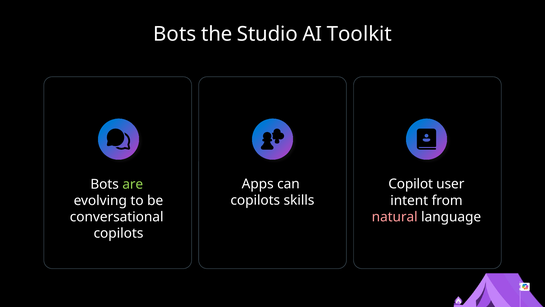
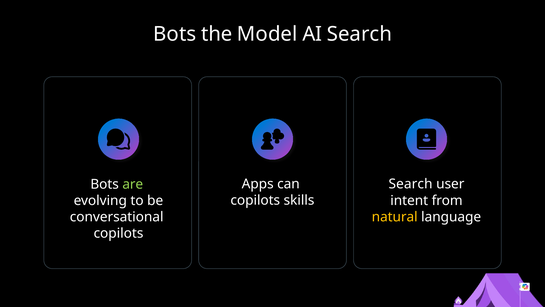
Studio: Studio -> Model (267, 34)
AI Toolkit: Toolkit -> Search (359, 34)
Copilot: Copilot -> Search (411, 184)
natural colour: pink -> yellow (395, 217)
